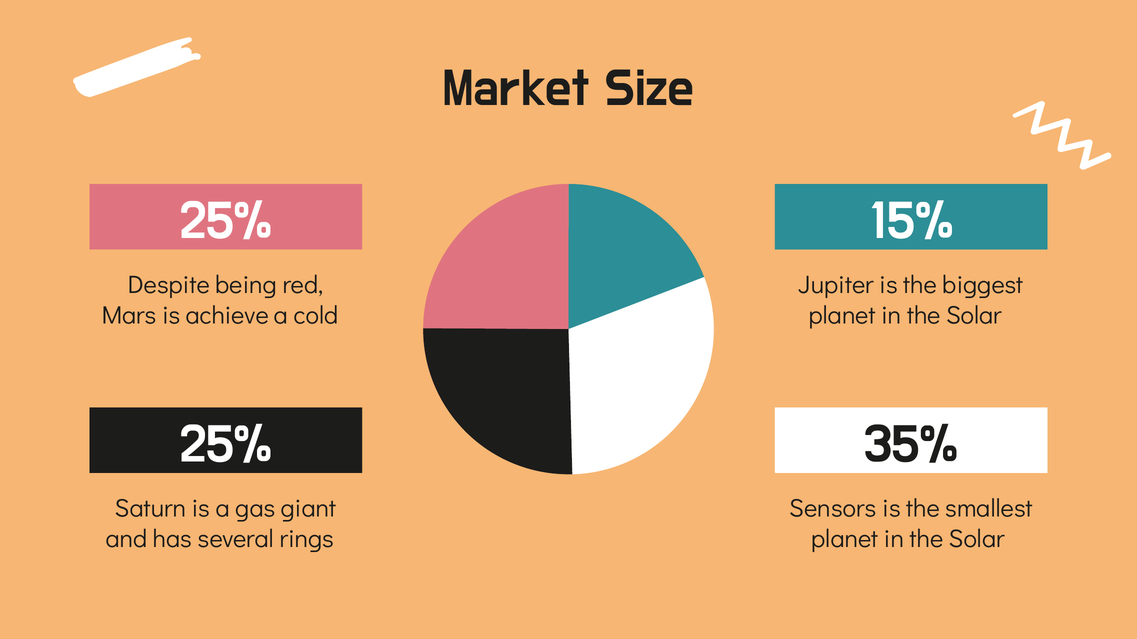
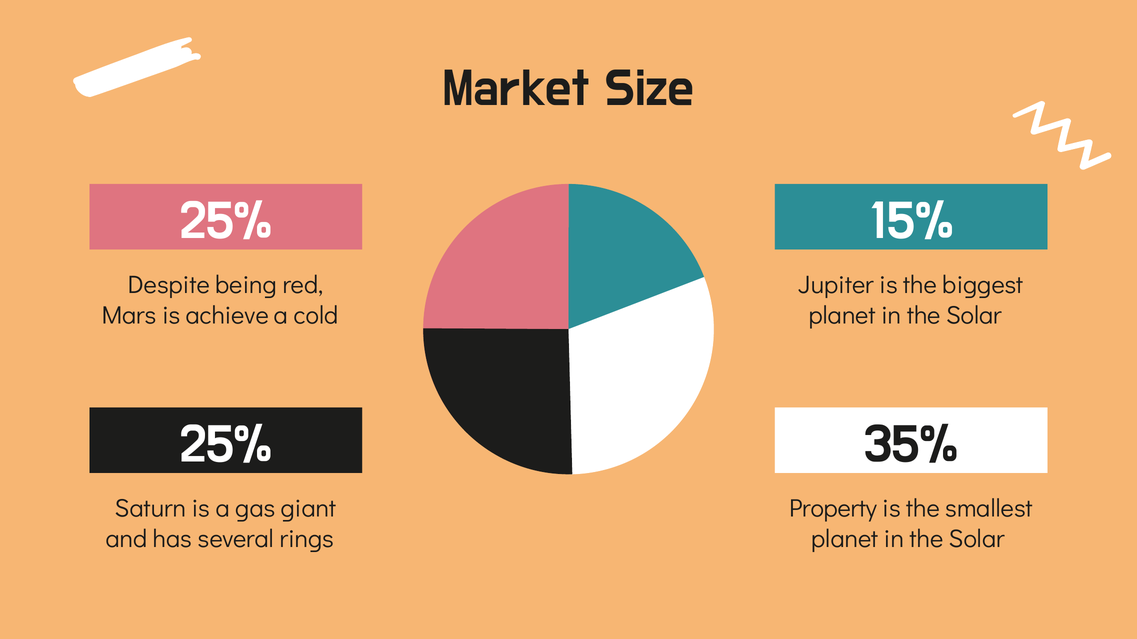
Sensors: Sensors -> Property (833, 509)
